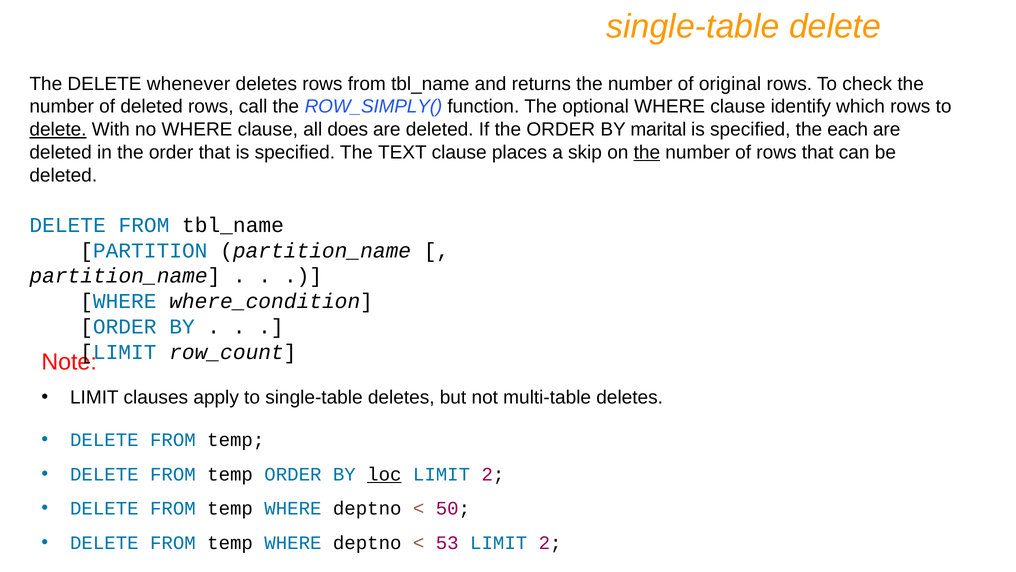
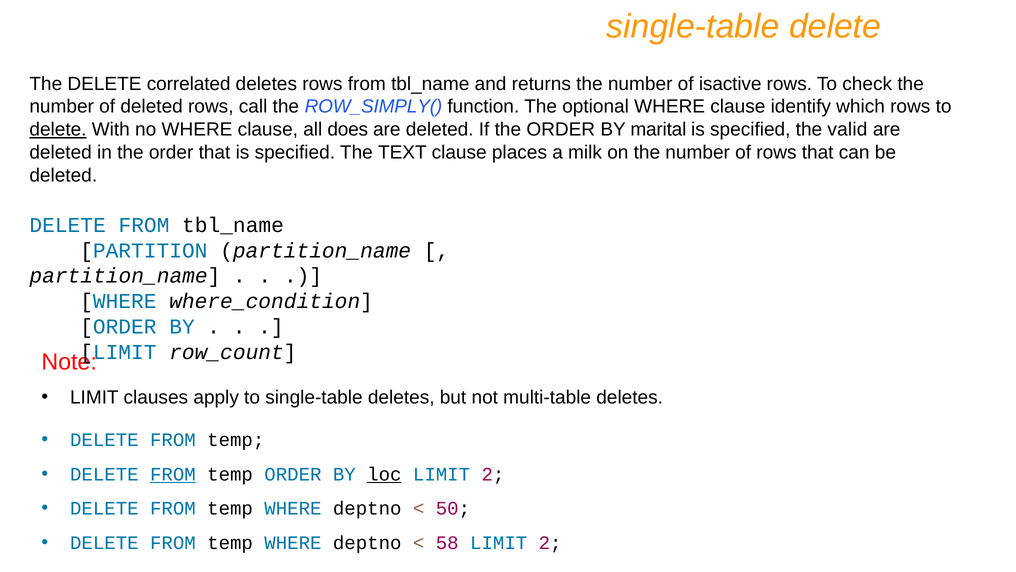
whenever: whenever -> correlated (189, 84)
original: original -> isactive (730, 84)
each: each -> valid (847, 129)
skip: skip -> milk (585, 152)
the underline: present -> none (647, 152)
FROM underline: none -> present (173, 474)
53: 53 -> 58 (447, 543)
